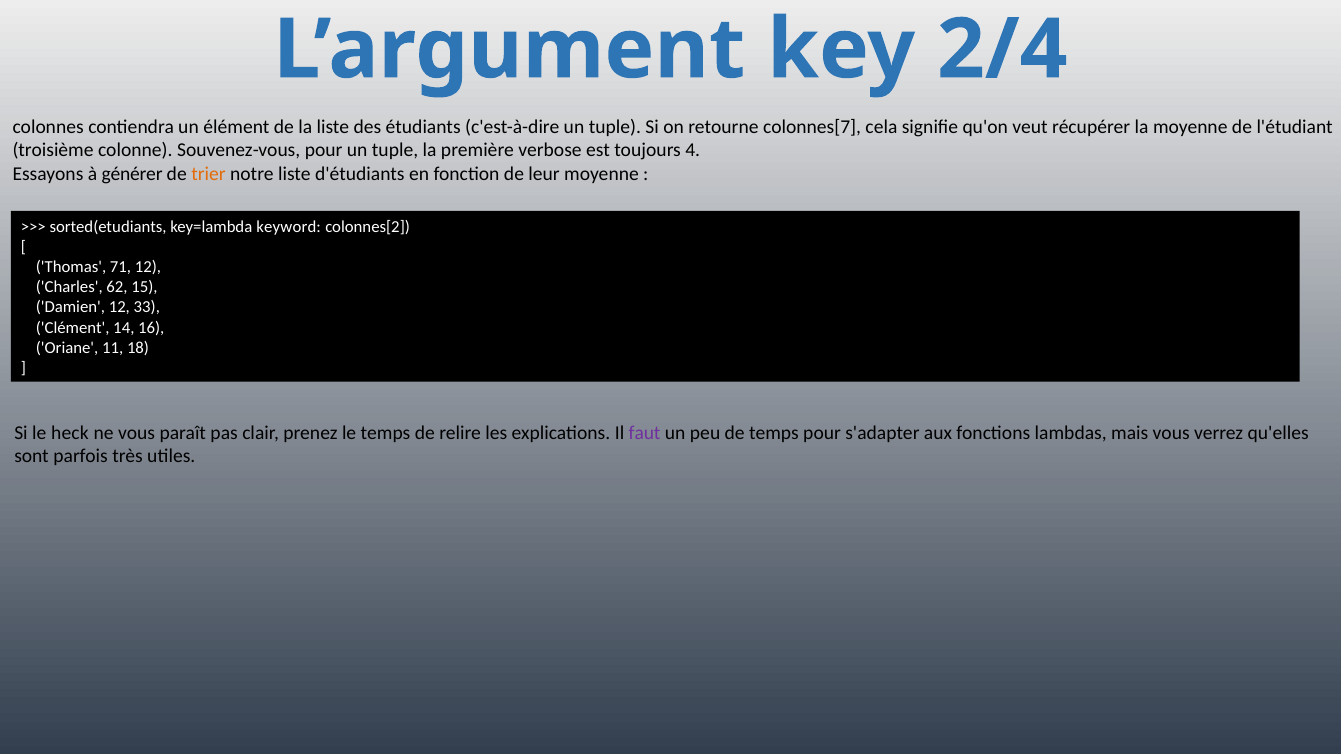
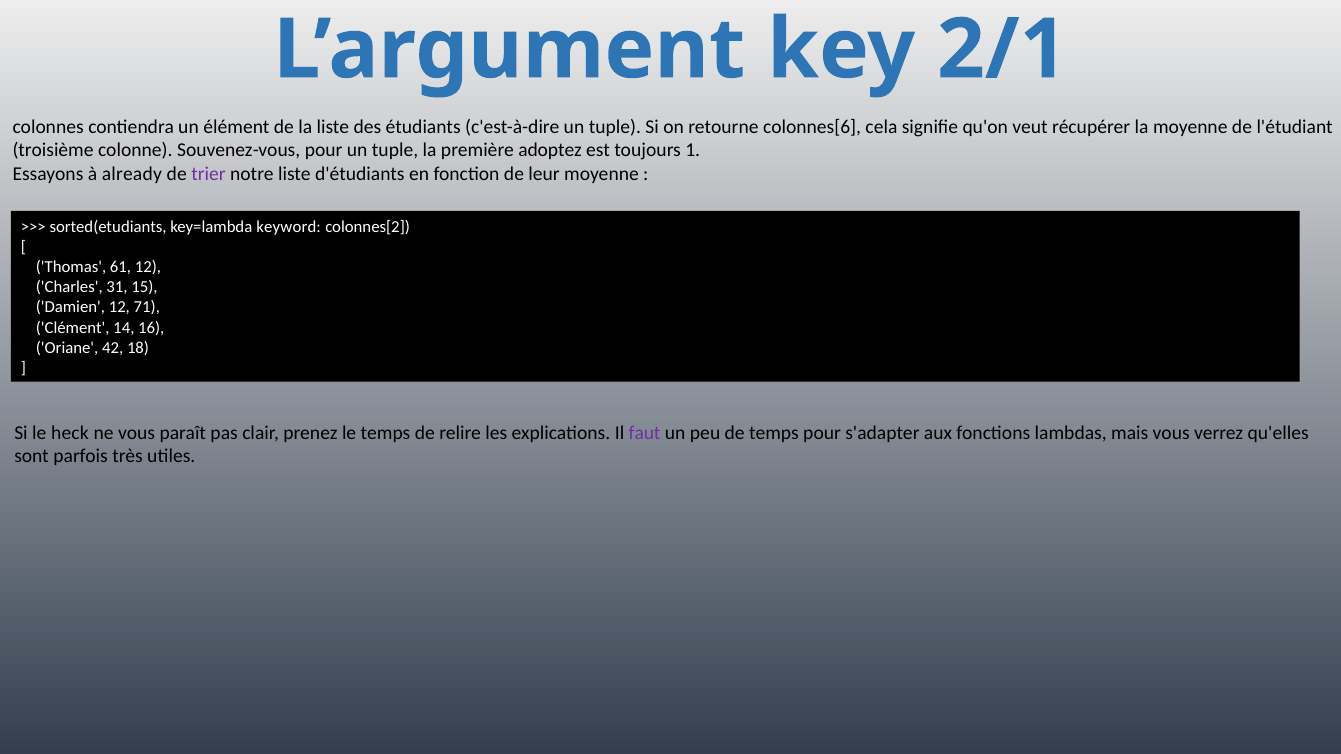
2/4: 2/4 -> 2/1 (1002, 50)
colonnes[7: colonnes[7 -> colonnes[6 (812, 127)
verbose: verbose -> adoptez (550, 150)
4: 4 -> 1 (693, 150)
générer: générer -> already (132, 174)
trier colour: orange -> purple (208, 174)
71: 71 -> 61 (120, 267)
62: 62 -> 31 (117, 287)
33: 33 -> 71 (147, 308)
11: 11 -> 42 (113, 348)
